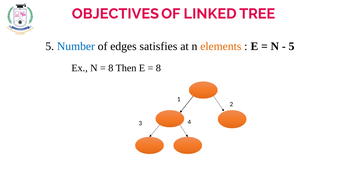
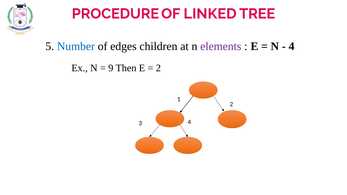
OBJECTIVES: OBJECTIVES -> PROCEDURE (115, 14)
satisfies: satisfies -> children (158, 46)
elements colour: orange -> purple (221, 46)
5: 5 -> 4 (292, 46)
8: 8 -> 9 (111, 68)
8: 8 -> 2 (158, 68)
